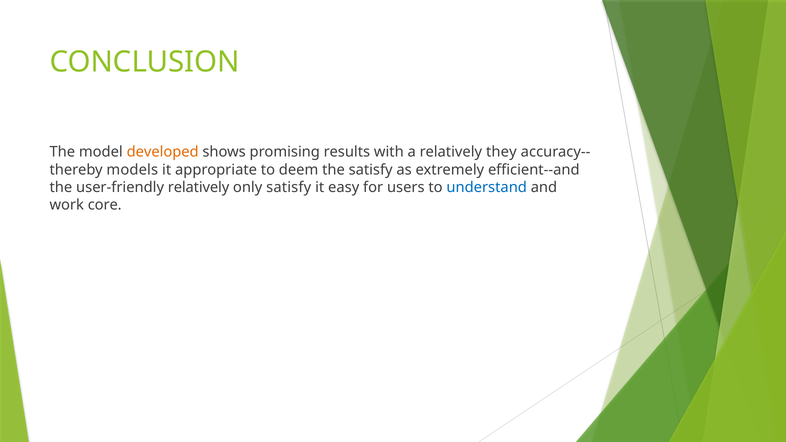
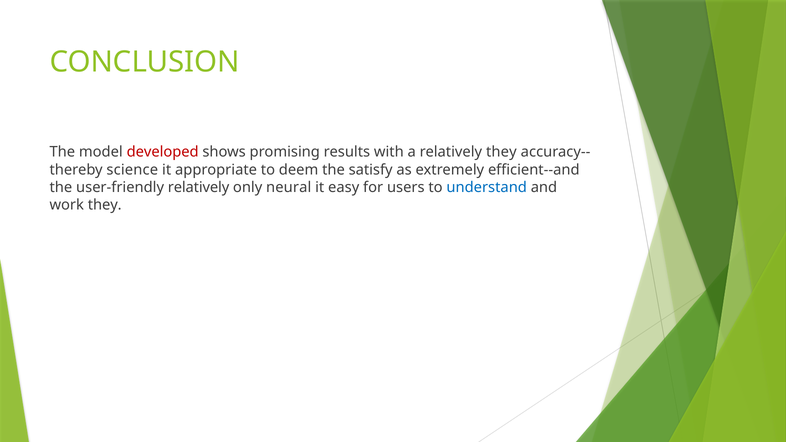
developed colour: orange -> red (163, 152)
models: models -> science (132, 170)
only satisfy: satisfy -> neural (289, 187)
work core: core -> they (105, 205)
